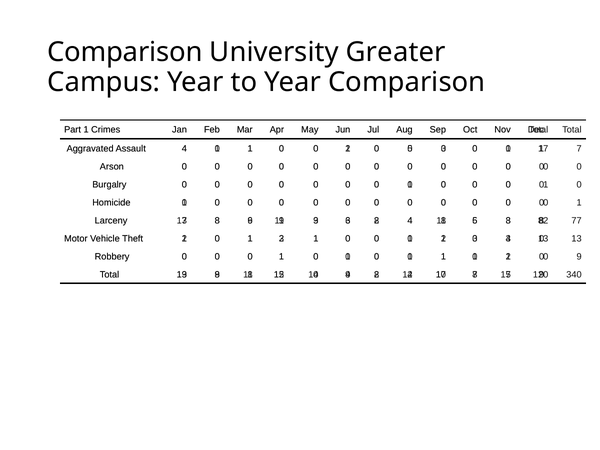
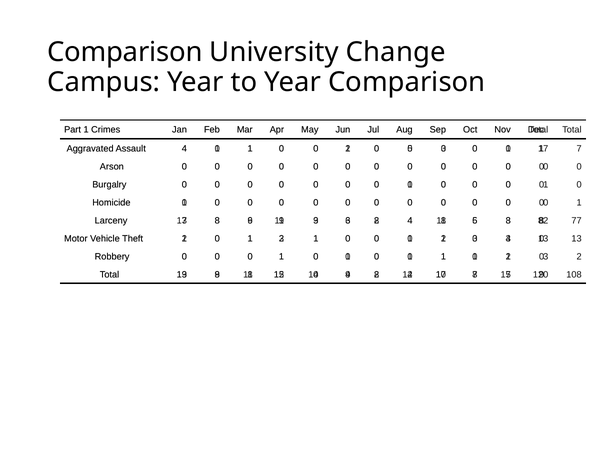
Greater: Greater -> Change (396, 52)
0: 0 -> 3 (546, 257)
9: 9 -> 2 (579, 257)
340: 340 -> 108 (574, 275)
